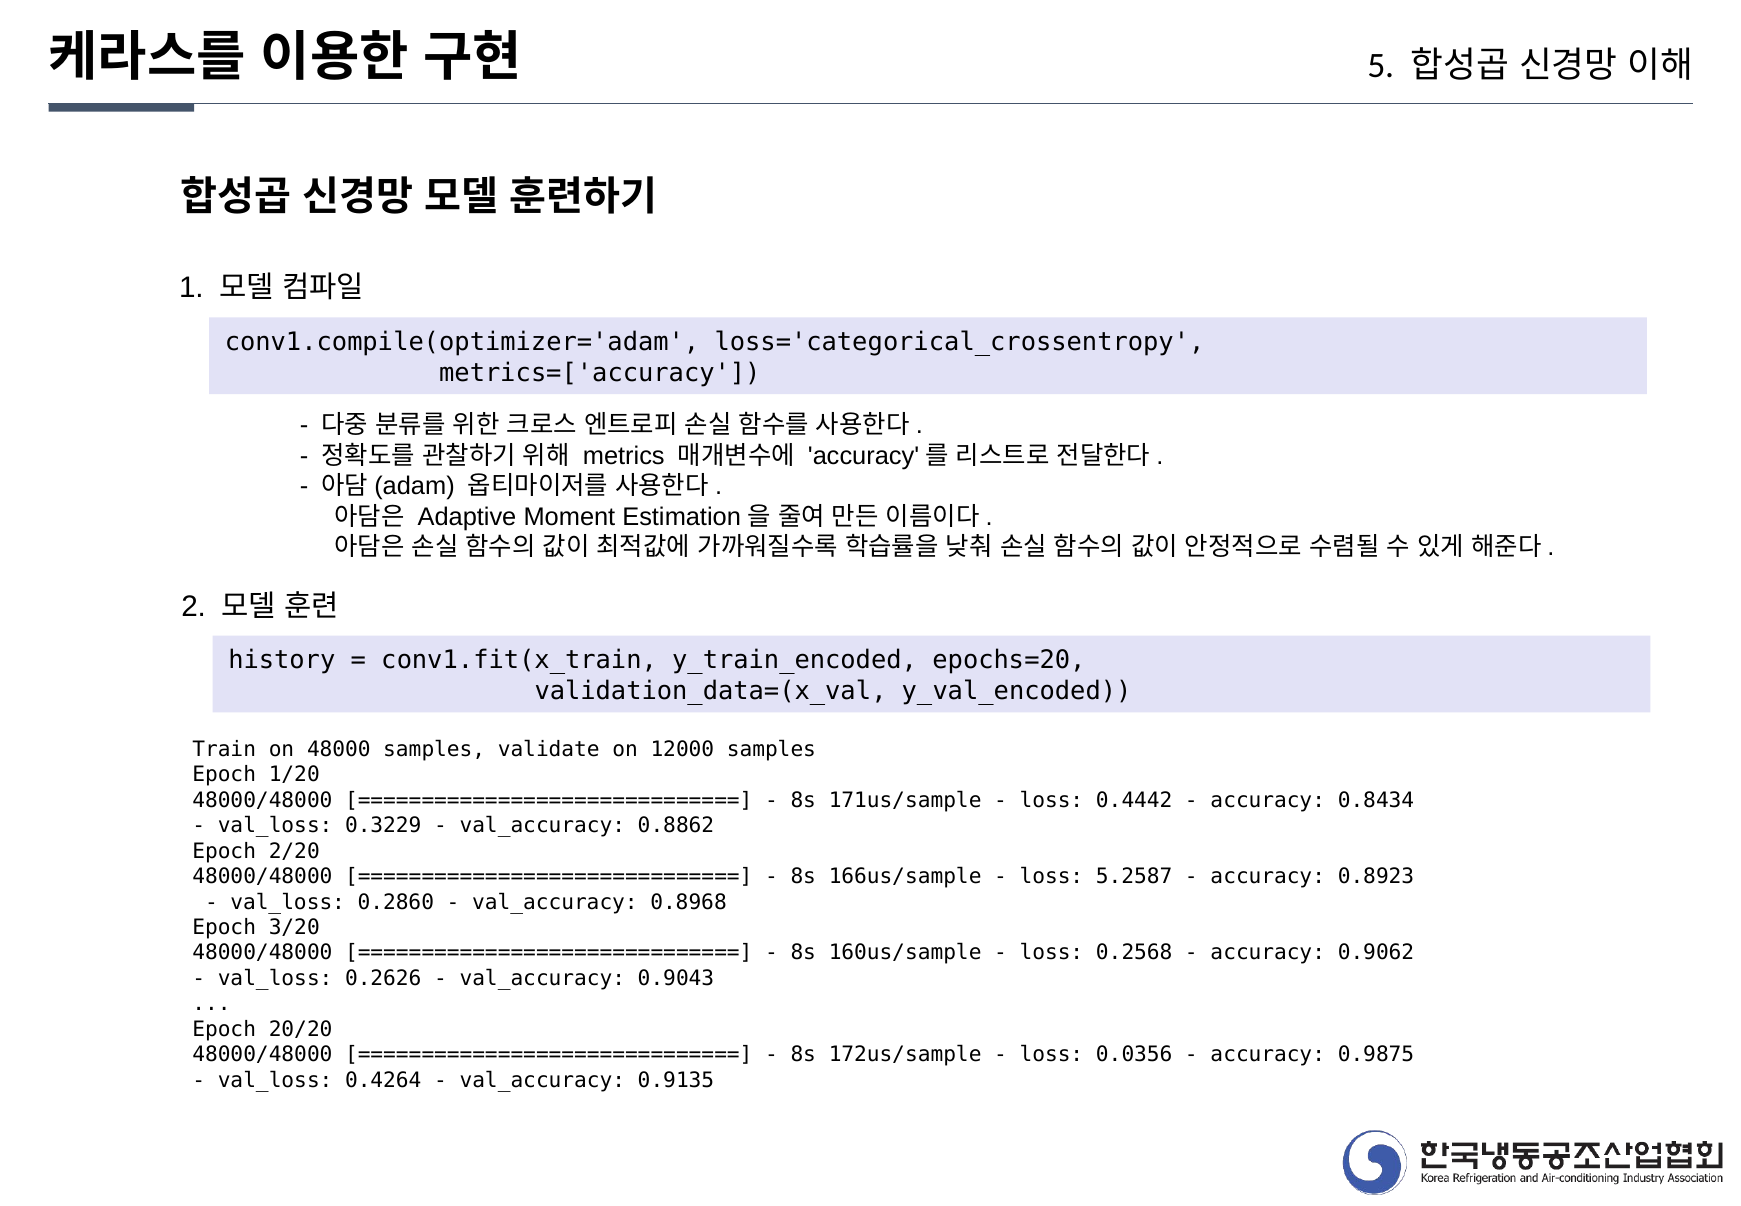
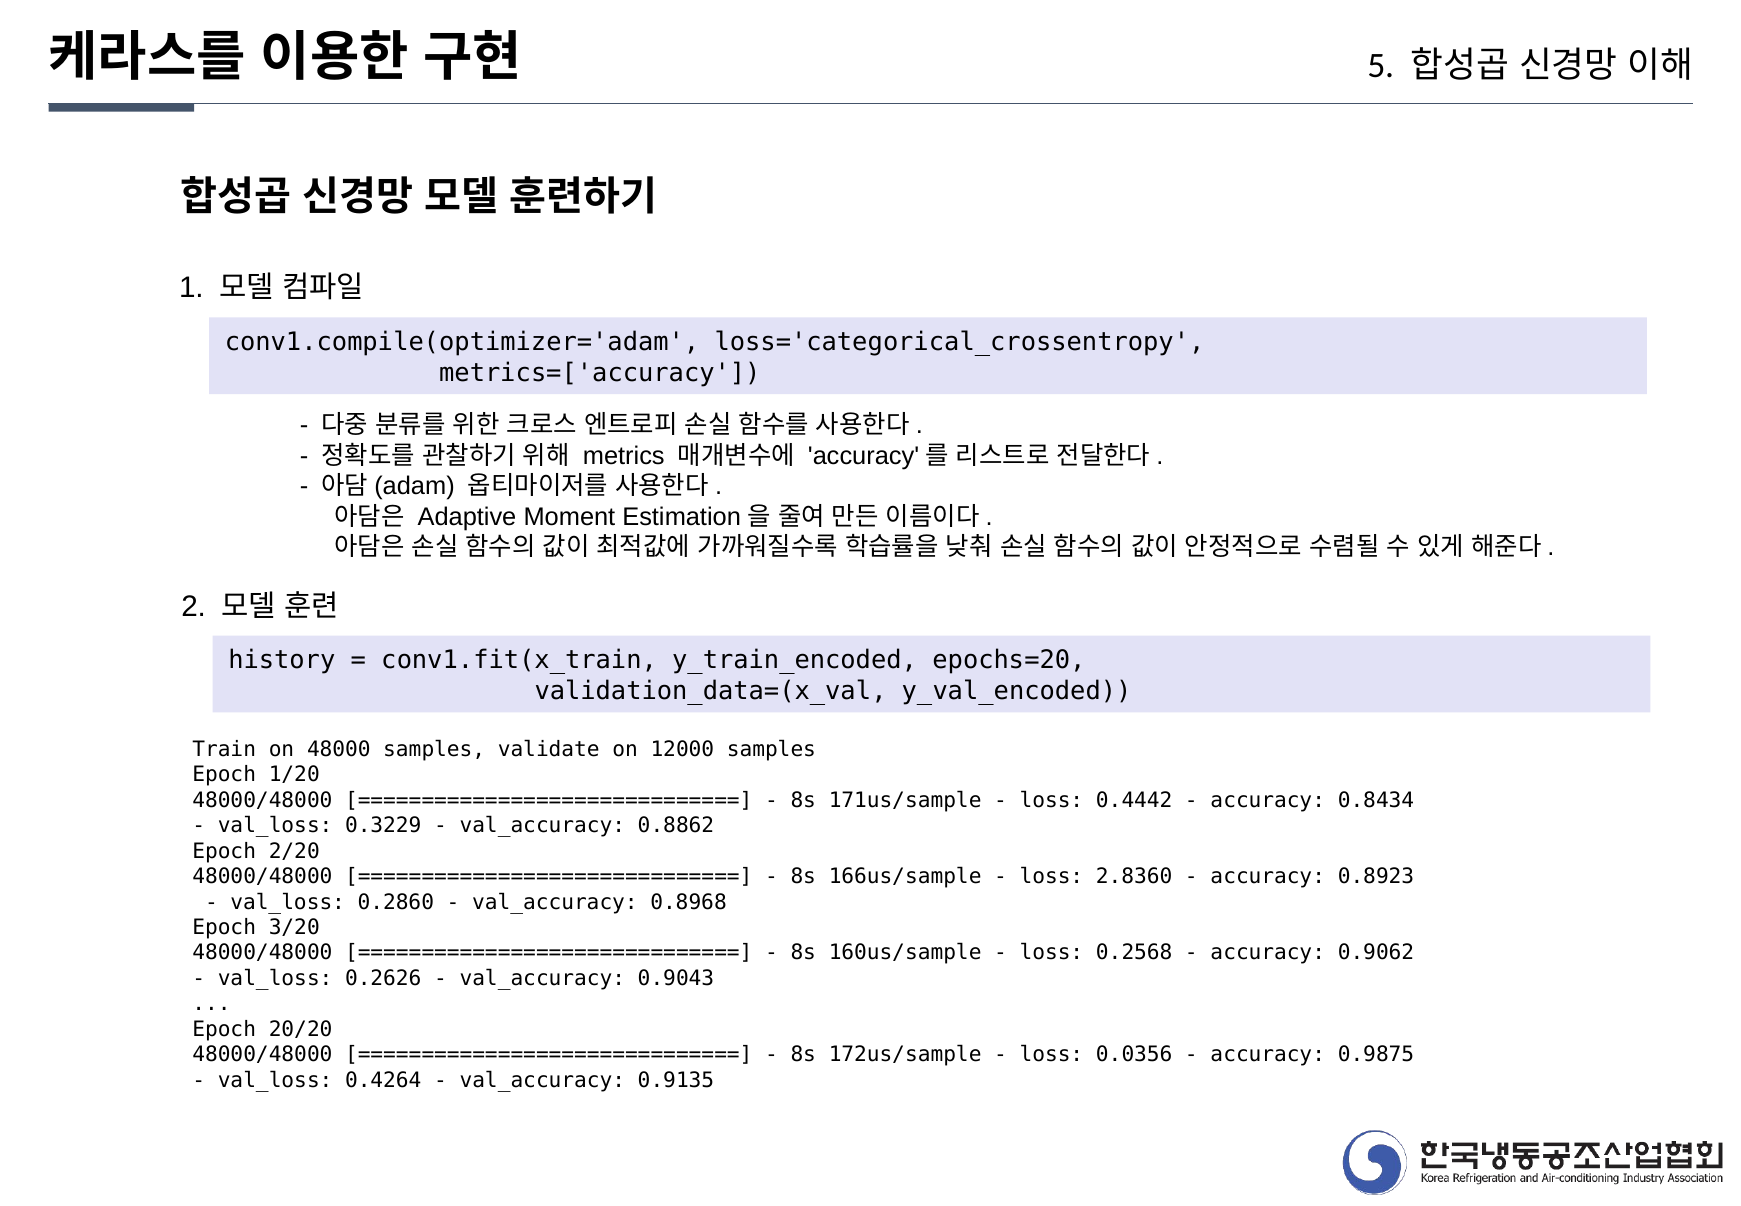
5.2587: 5.2587 -> 2.8360 (1134, 876)
